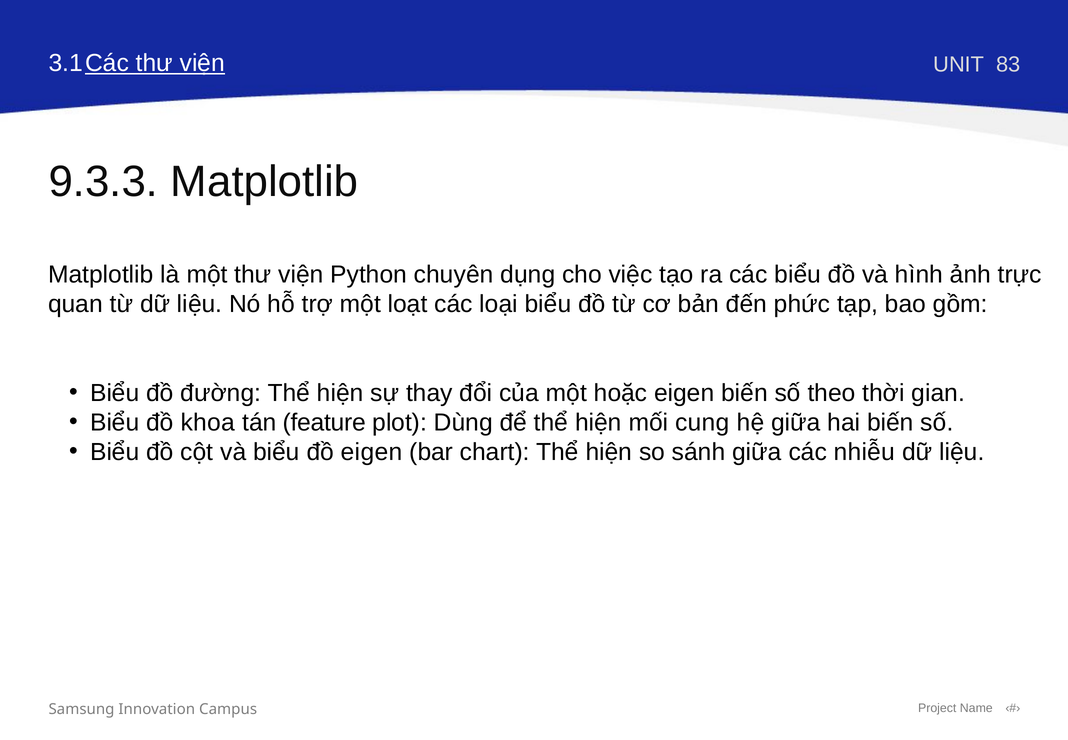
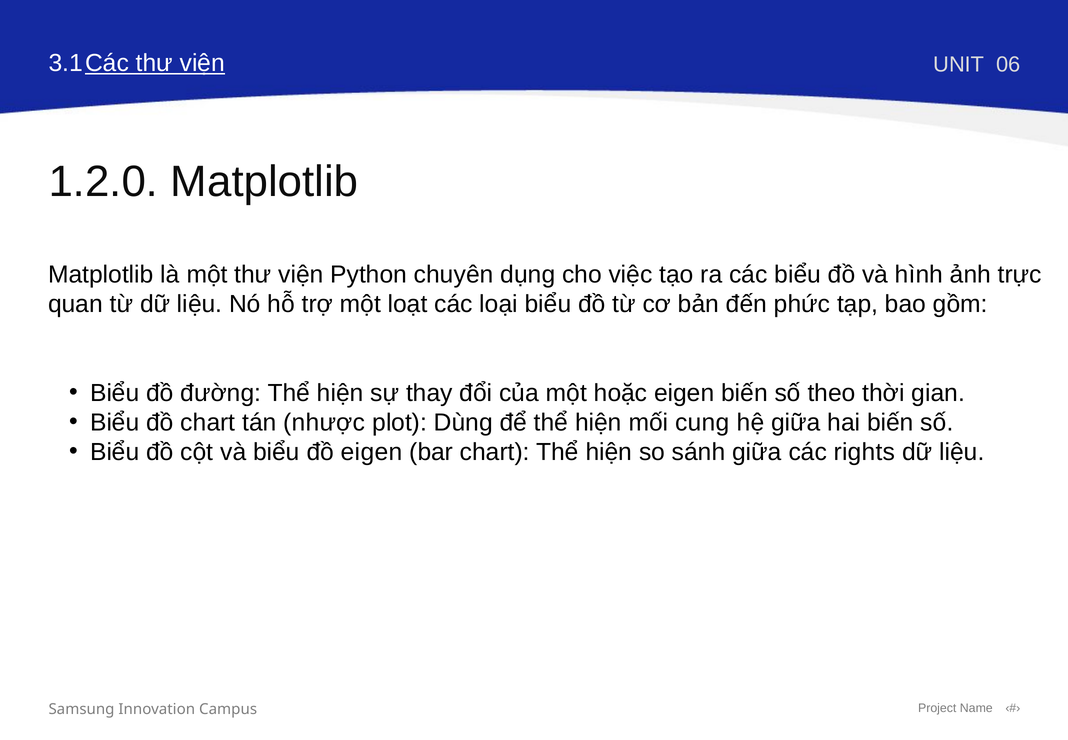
83: 83 -> 06 (1008, 65)
9.3.3: 9.3.3 -> 1.2.0 (103, 182)
đồ khoa: khoa -> chart (208, 423)
feature: feature -> nhược (324, 423)
nhiễu: nhiễu -> rights (864, 452)
